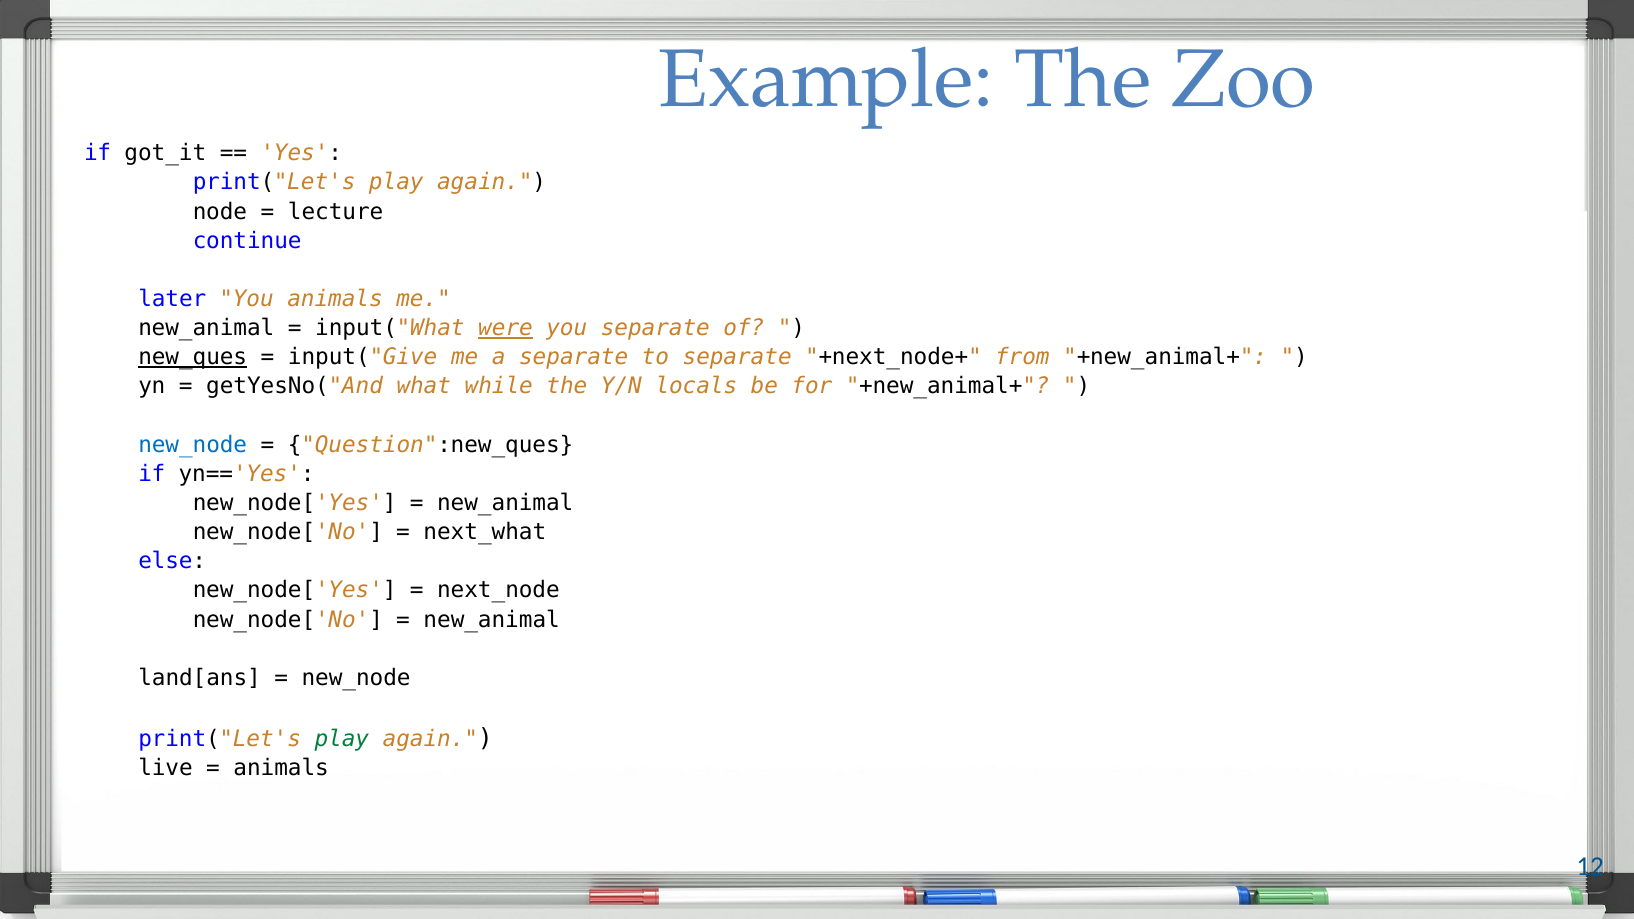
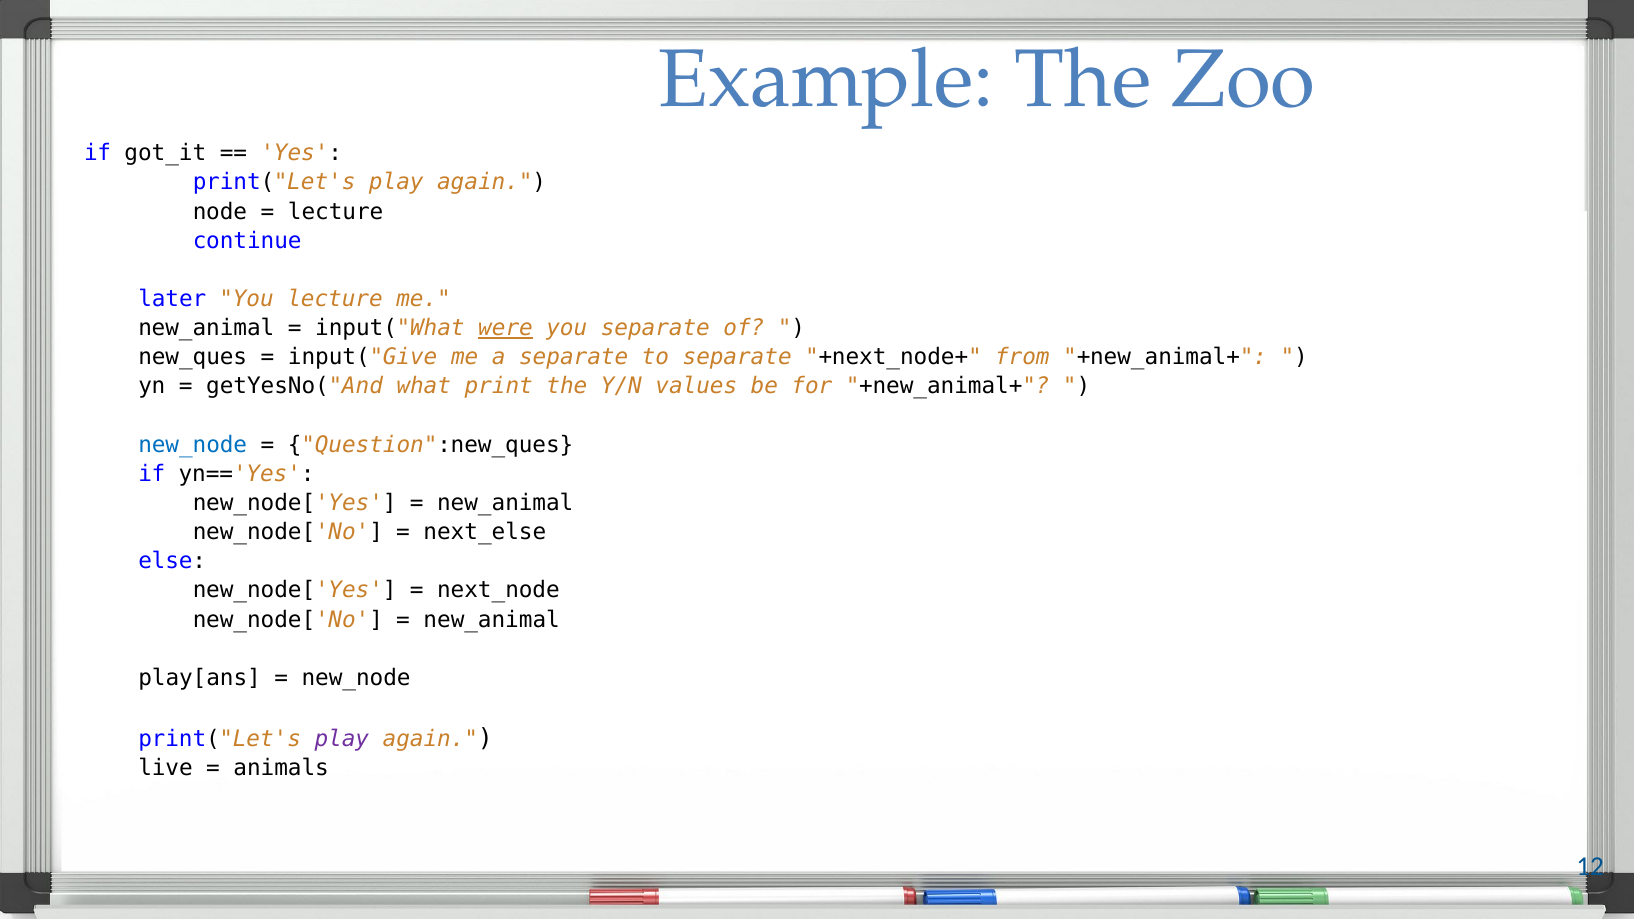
You animals: animals -> lecture (335, 299)
new_ques underline: present -> none (193, 357)
while: while -> print (499, 387)
locals: locals -> values (696, 387)
next_what: next_what -> next_else (485, 532)
land[ans: land[ans -> play[ans (200, 678)
play colour: green -> purple (342, 739)
